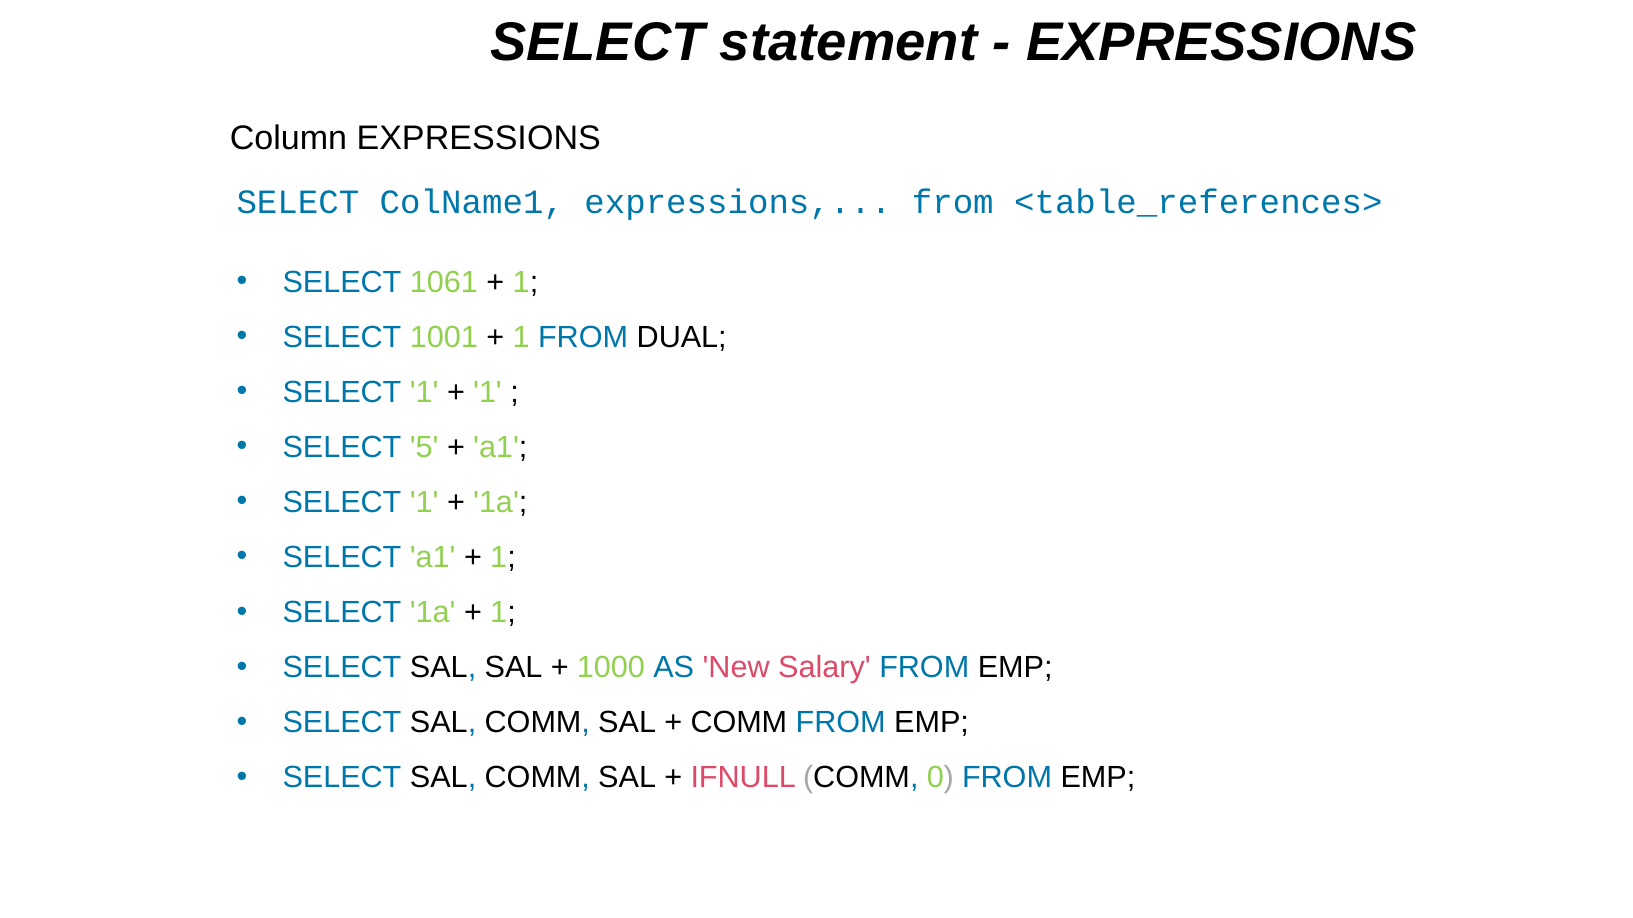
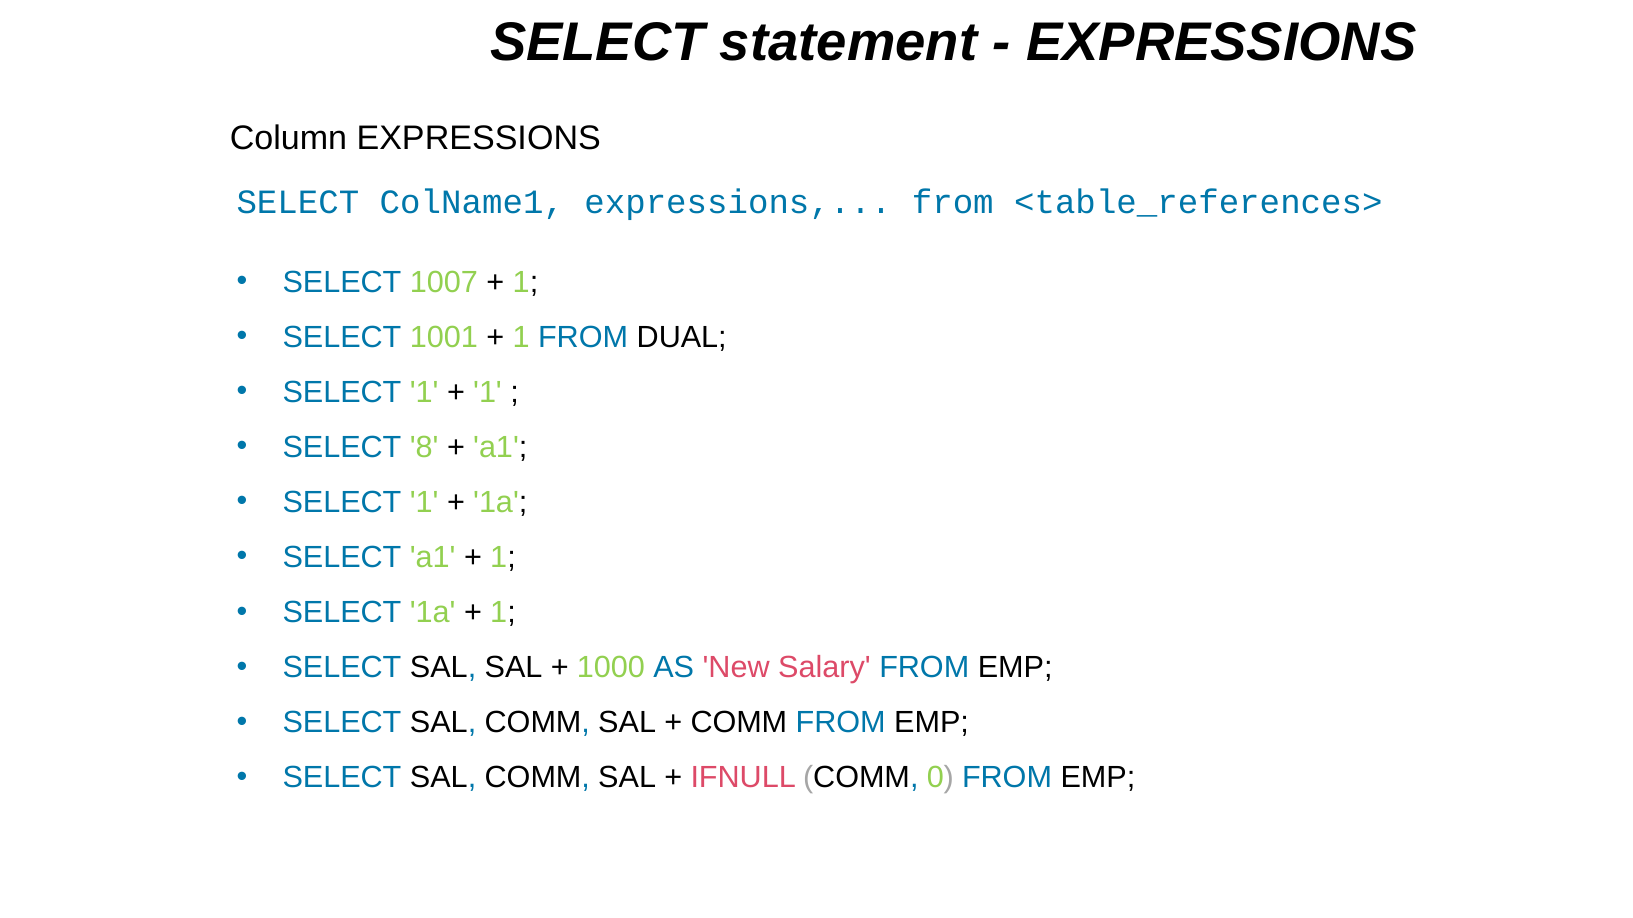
1061: 1061 -> 1007 (444, 282)
5: 5 -> 8 (424, 448)
